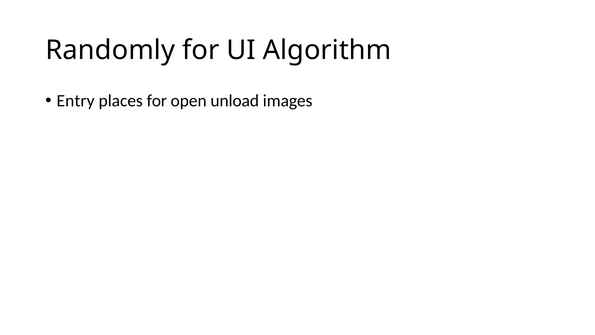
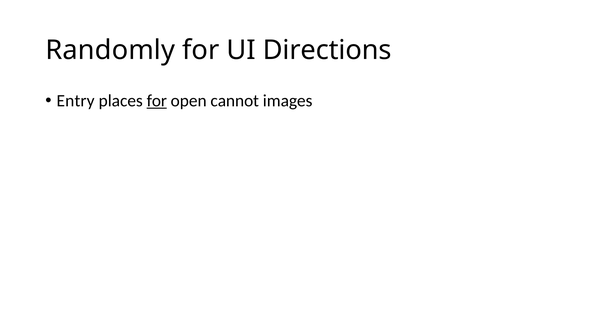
Algorithm: Algorithm -> Directions (327, 50)
for underline: none -> present (157, 101)
unload: unload -> cannot (235, 101)
